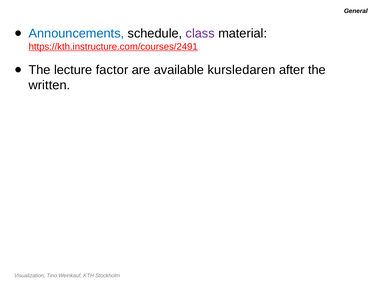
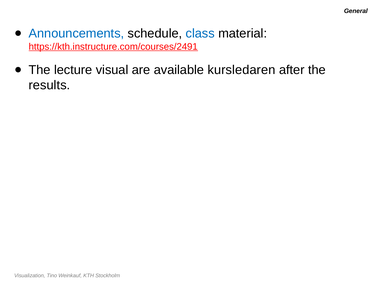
class colour: purple -> blue (200, 33)
factor: factor -> visual (112, 70)
written: written -> results (49, 85)
